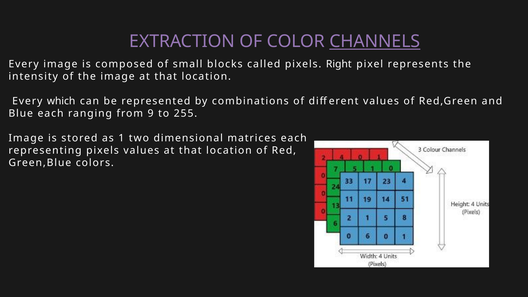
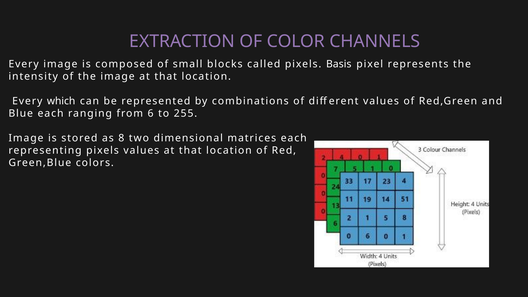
CHANNELS underline: present -> none (375, 41)
Right: Right -> Basis (339, 64)
9: 9 -> 6 (151, 114)
1: 1 -> 8 (121, 138)
